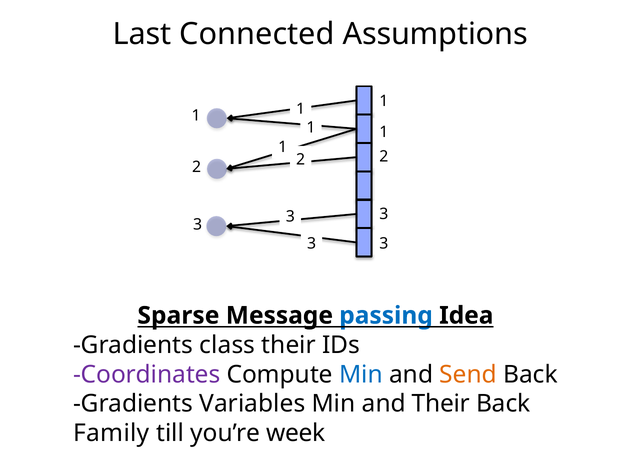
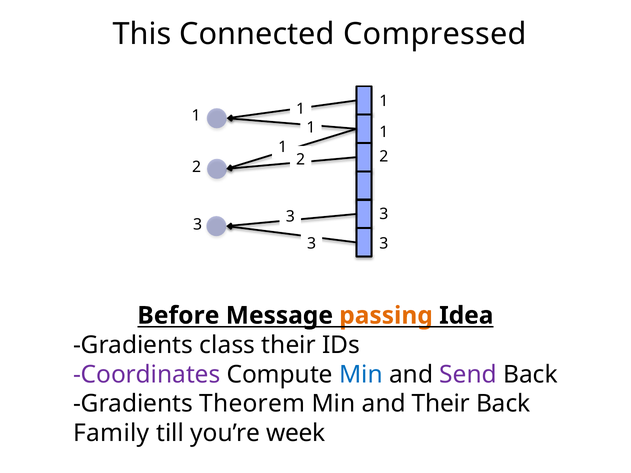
Last: Last -> This (142, 34)
Assumptions: Assumptions -> Compressed (435, 34)
Sparse: Sparse -> Before (178, 316)
passing colour: blue -> orange (386, 316)
Send colour: orange -> purple (468, 375)
Variables: Variables -> Theorem (252, 404)
